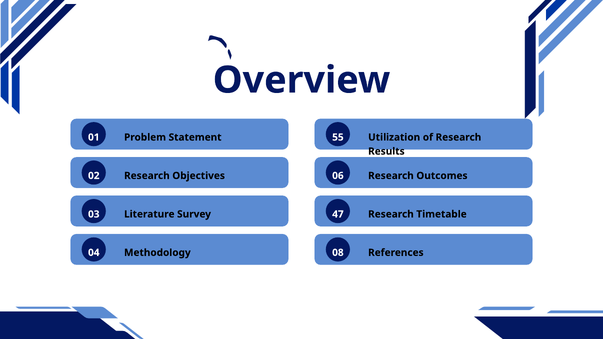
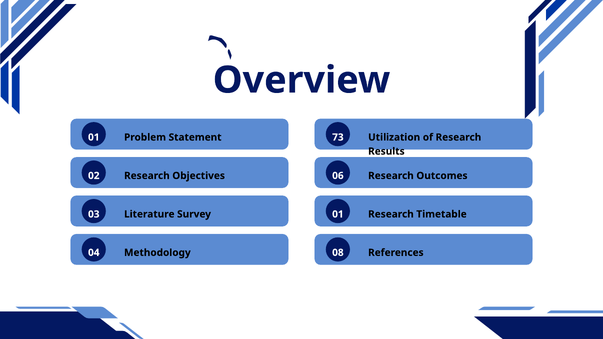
55: 55 -> 73 (338, 137)
03 47: 47 -> 01 (338, 214)
